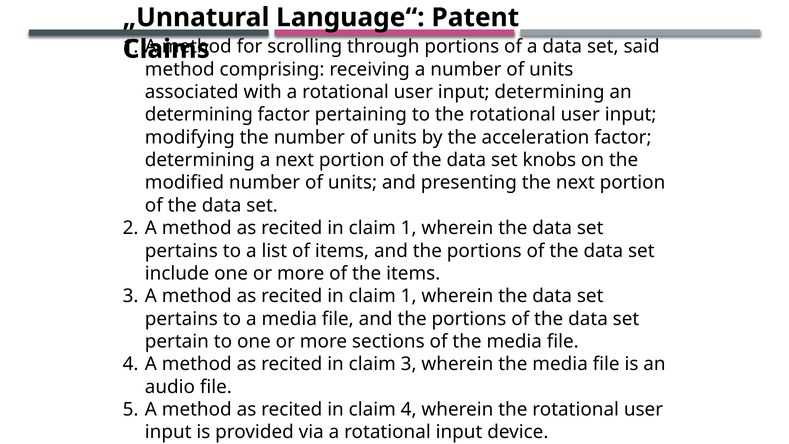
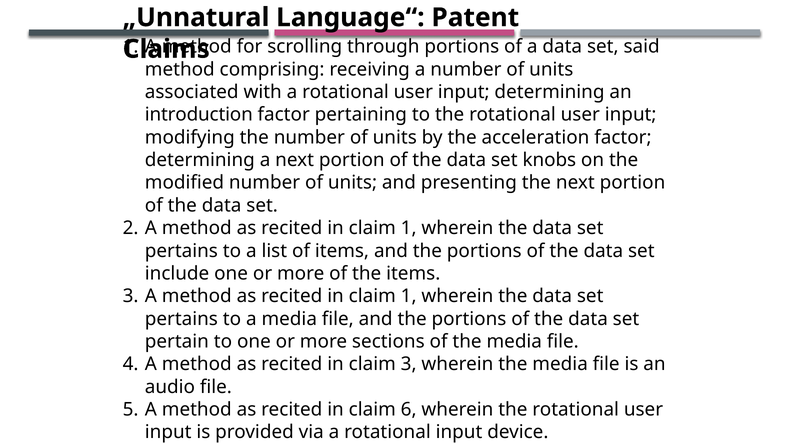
determining: determining -> introduction (199, 115)
claim 4: 4 -> 6 (409, 409)
